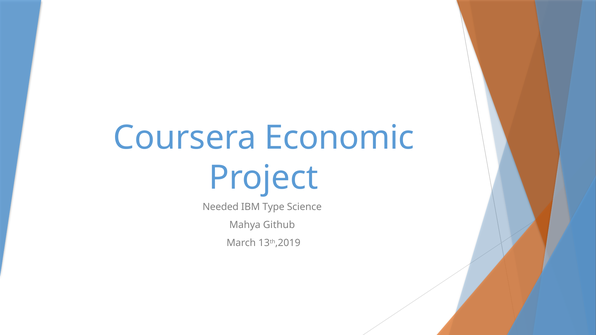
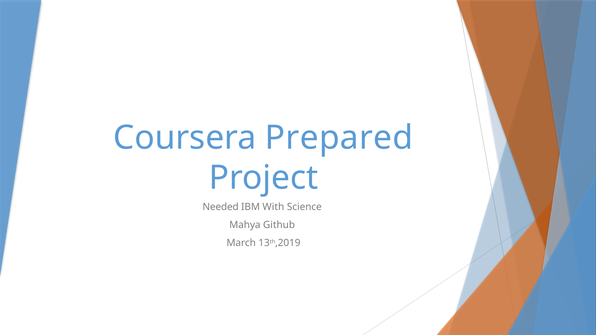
Economic: Economic -> Prepared (339, 138)
Type: Type -> With (273, 207)
